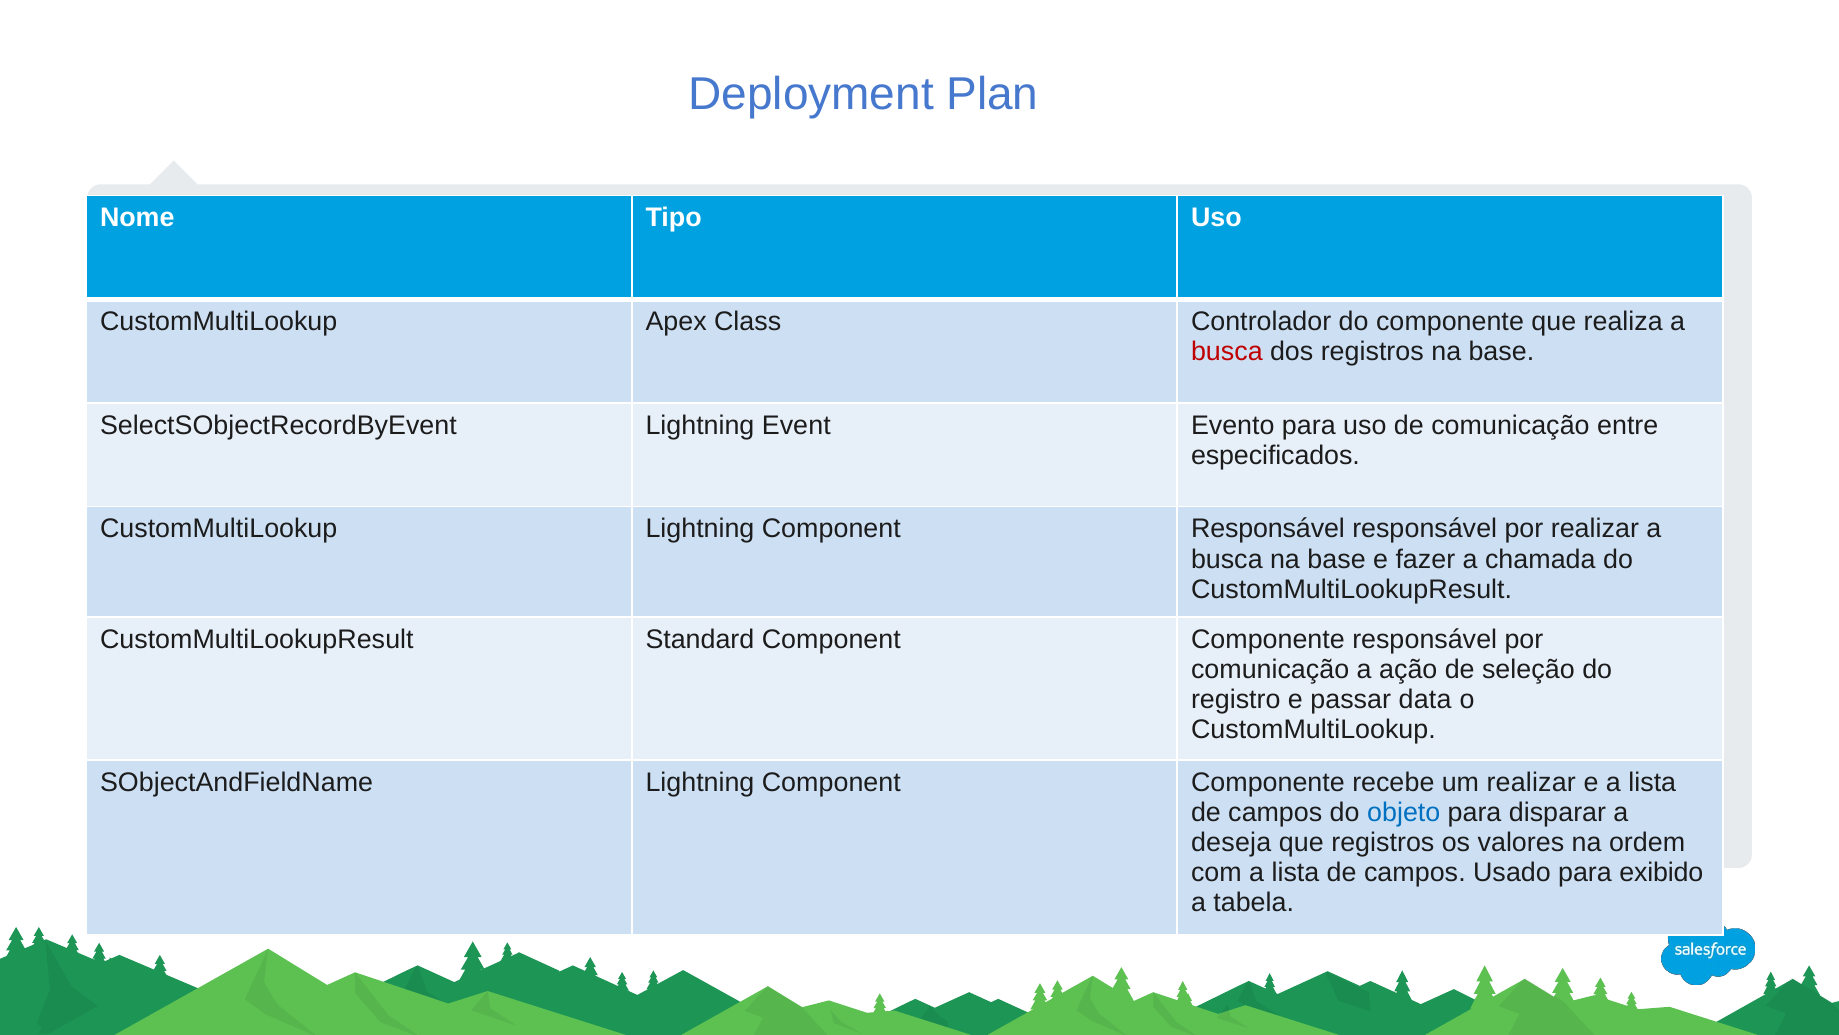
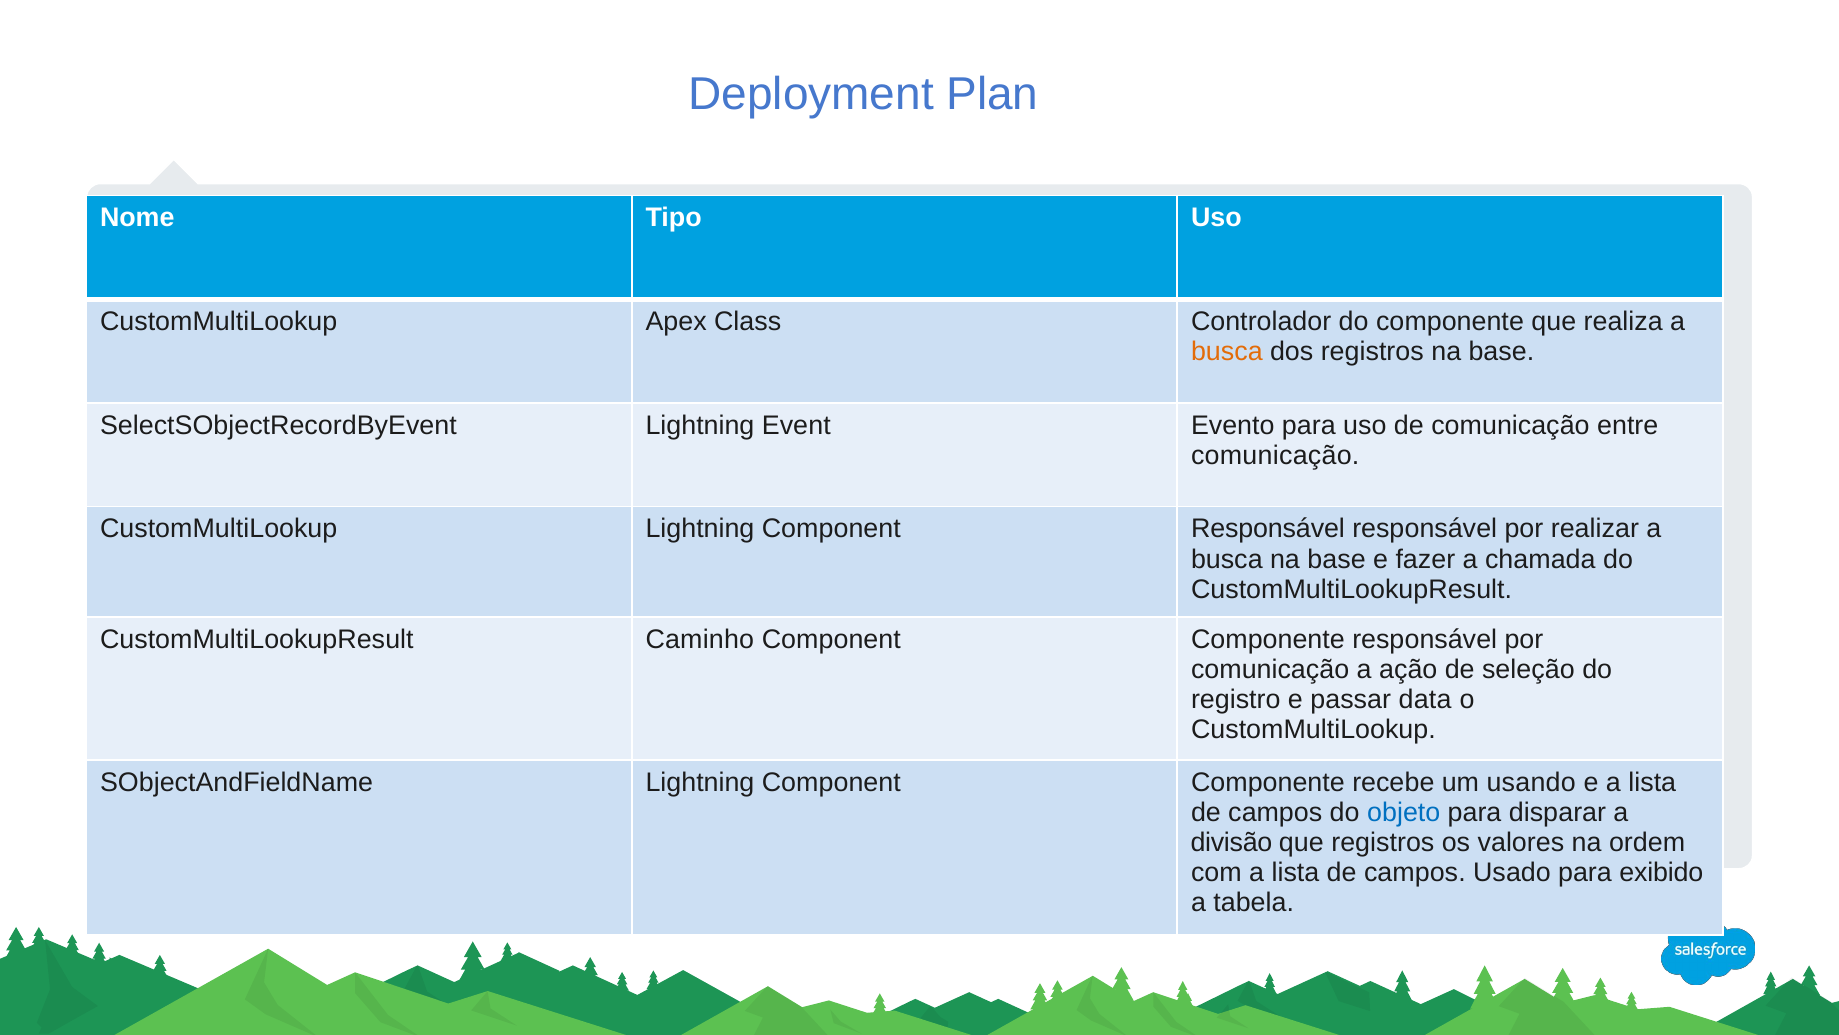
busca colour: red -> orange (1227, 352)
especificados: especificados -> comunicação (1275, 455)
Standard: Standard -> Caminho (700, 639)
um realizar: realizar -> usando (1531, 782)
deseja: deseja -> divisão (1231, 842)
